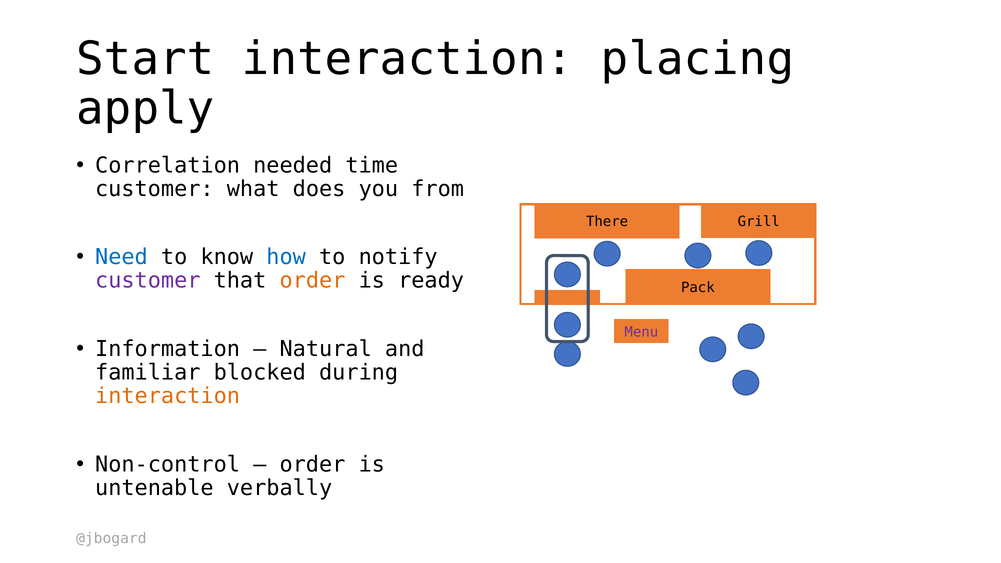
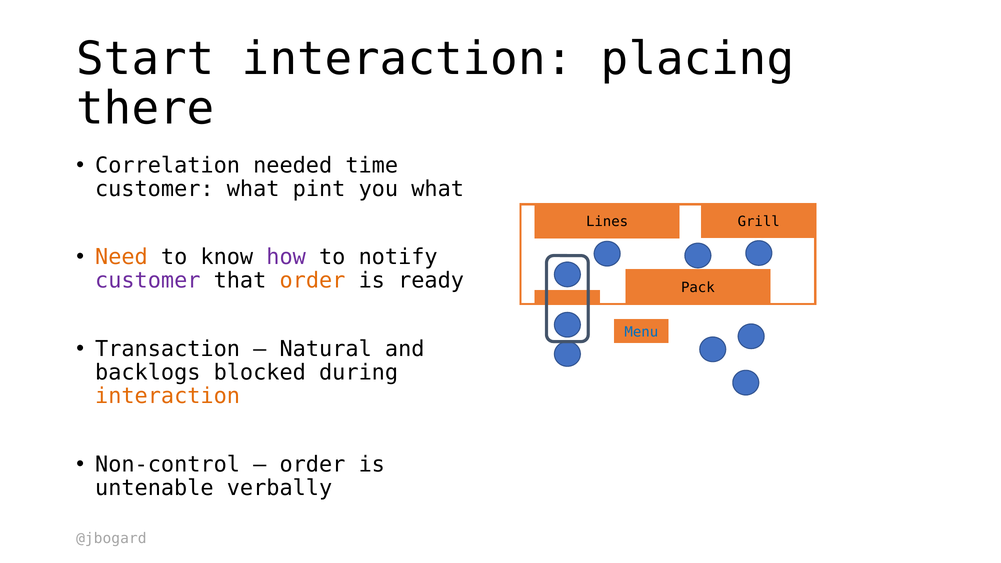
apply: apply -> there (145, 109)
does: does -> pint (319, 189)
you from: from -> what (438, 189)
There: There -> Lines (607, 222)
Need colour: blue -> orange (121, 257)
how colour: blue -> purple (286, 257)
Menu colour: purple -> blue (641, 332)
Information: Information -> Transaction (168, 349)
familiar: familiar -> backlogs (148, 373)
